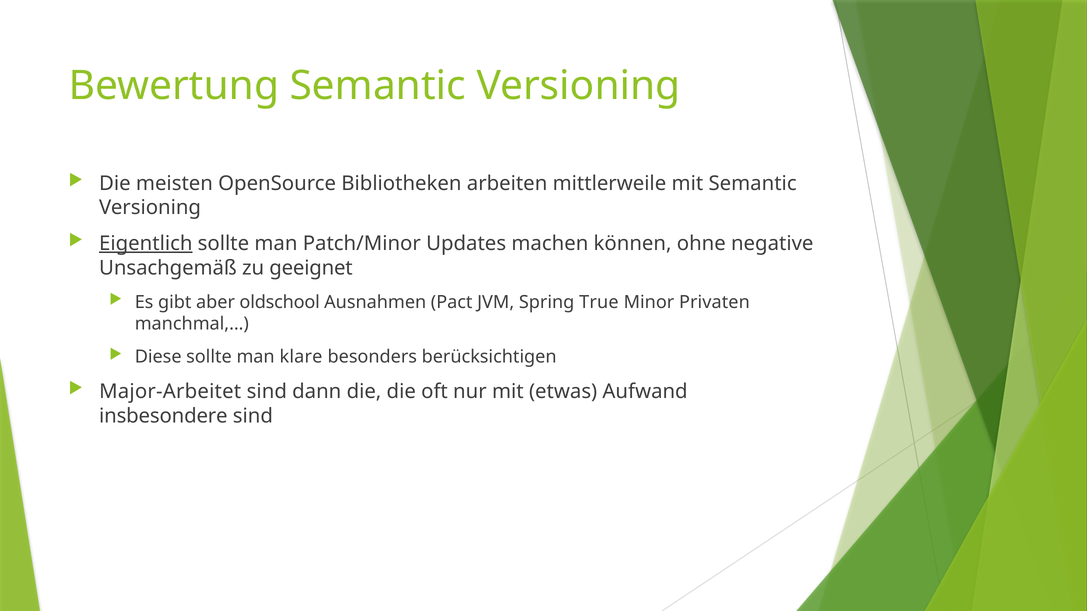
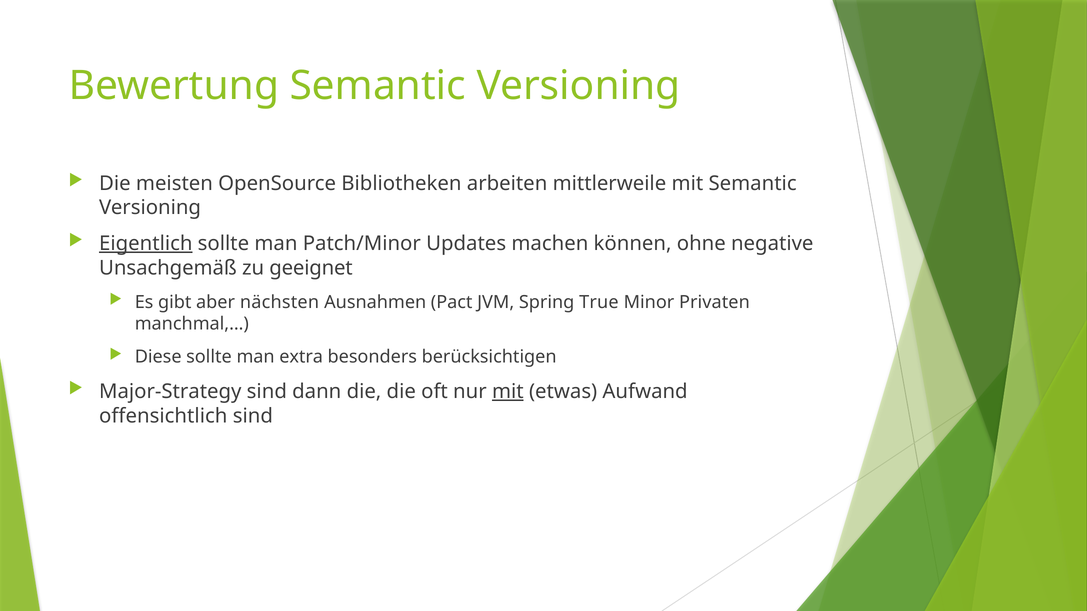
oldschool: oldschool -> nächsten (280, 302)
klare: klare -> extra (301, 357)
Major-Arbeitet: Major-Arbeitet -> Major-Strategy (170, 392)
mit underline: none -> present (508, 392)
insbesondere: insbesondere -> offensichtlich (163, 416)
